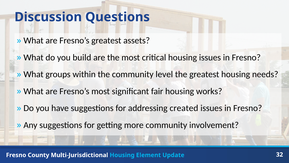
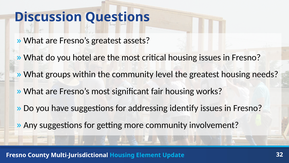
build: build -> hotel (82, 57)
created: created -> identify (184, 108)
